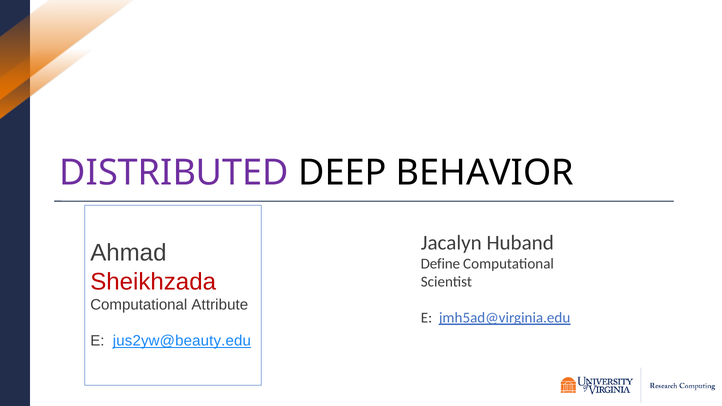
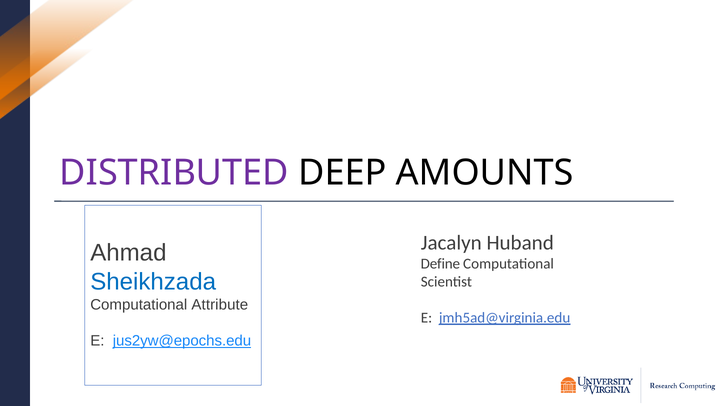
BEHAVIOR: BEHAVIOR -> AMOUNTS (485, 173)
Sheikhzada colour: red -> blue (153, 282)
jus2yw@beauty.edu: jus2yw@beauty.edu -> jus2yw@epochs.edu (182, 341)
